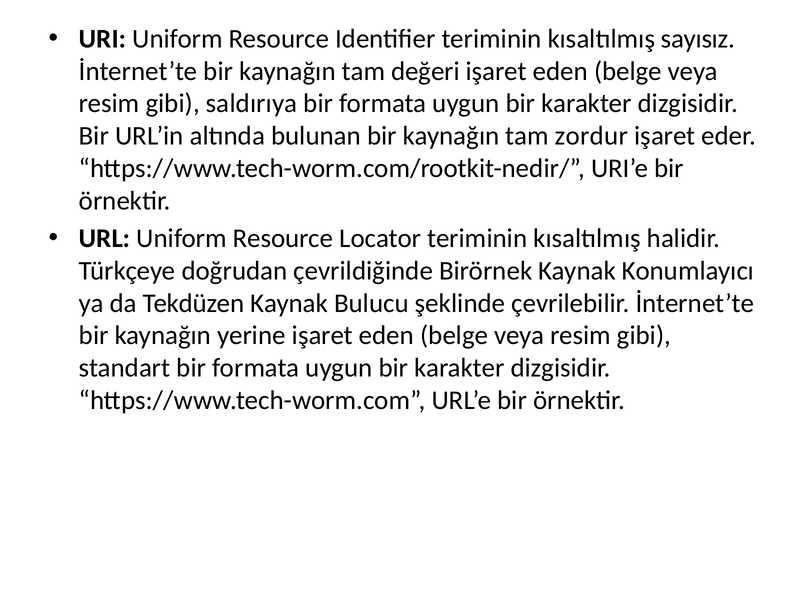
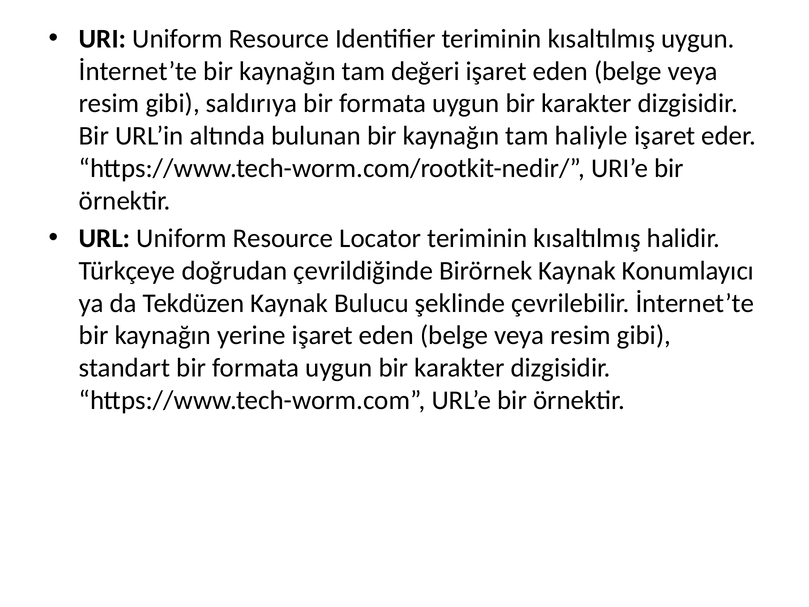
kısaltılmış sayısız: sayısız -> uygun (698, 39)
zordur: zordur -> haliyle (591, 136)
